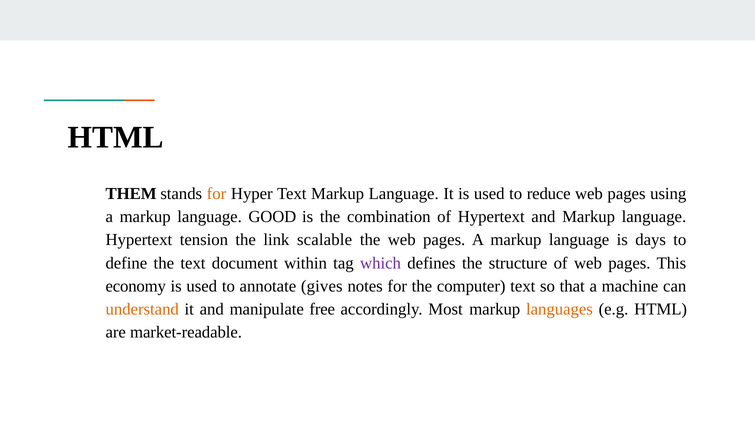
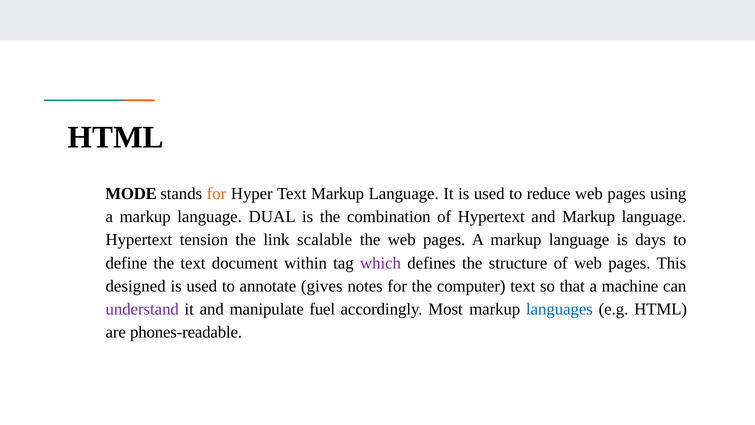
THEM: THEM -> MODE (131, 193)
GOOD: GOOD -> DUAL (272, 217)
economy: economy -> designed (136, 286)
understand colour: orange -> purple (142, 309)
free: free -> fuel (322, 309)
languages colour: orange -> blue (559, 309)
market-readable: market-readable -> phones-readable (186, 332)
